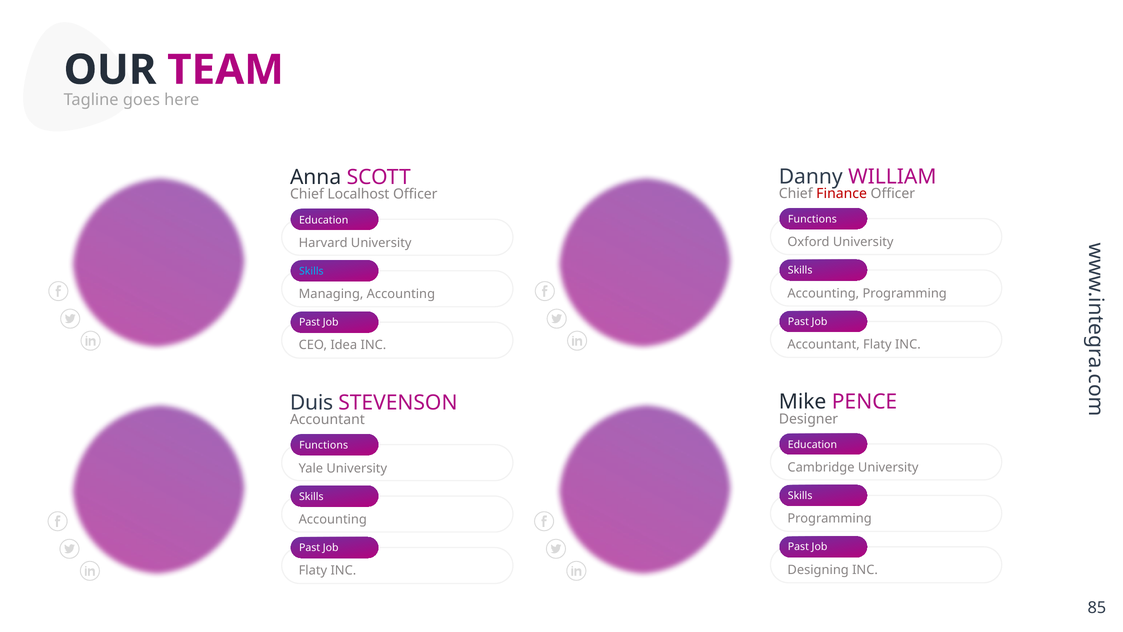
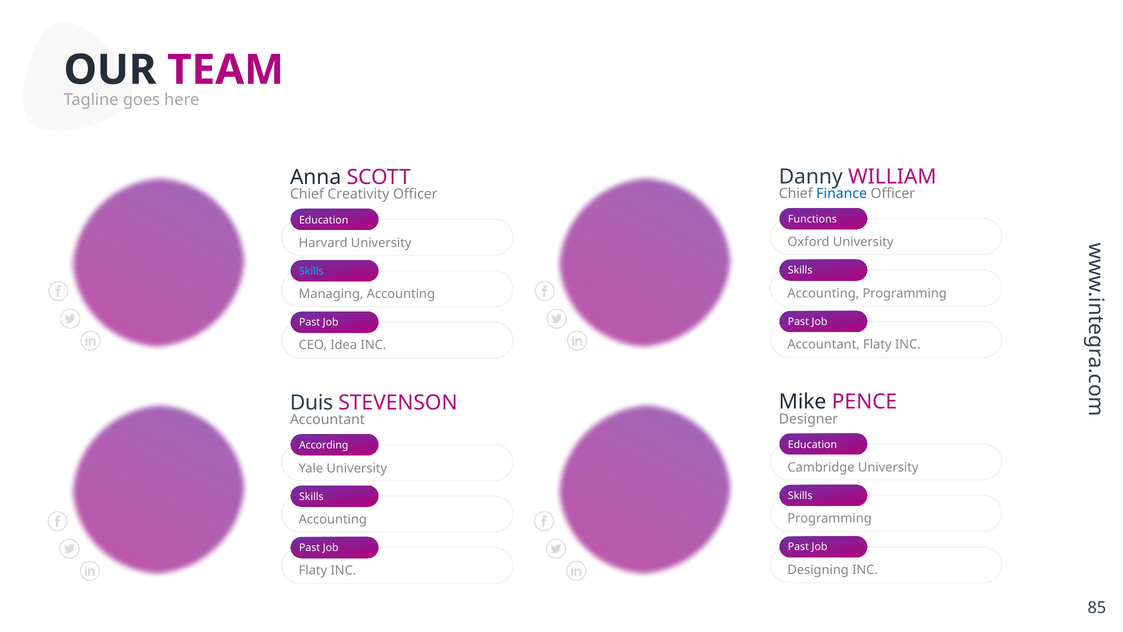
Finance colour: red -> blue (842, 193)
Localhost: Localhost -> Creativity (358, 194)
Functions: Functions -> According (324, 445)
